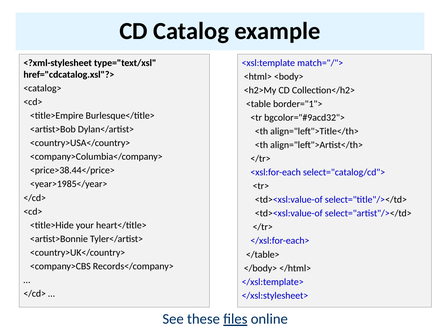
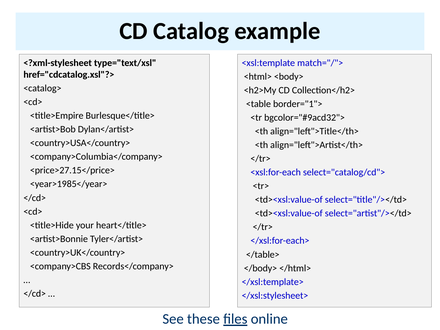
<price>38.44</price>: <price>38.44</price> -> <price>27.15</price> (72, 170)
